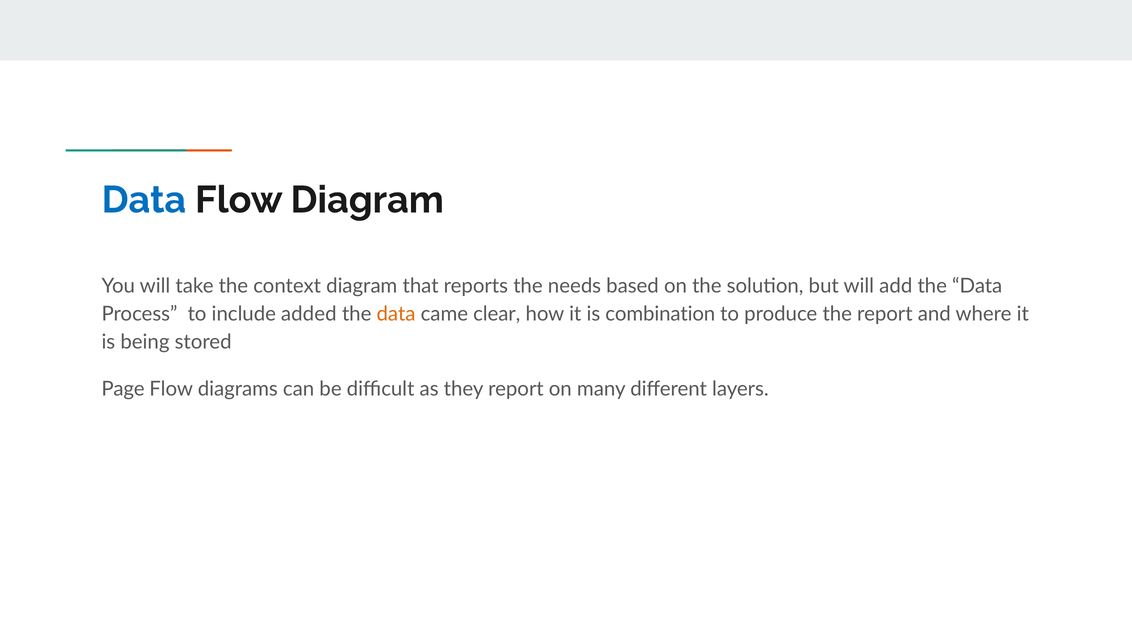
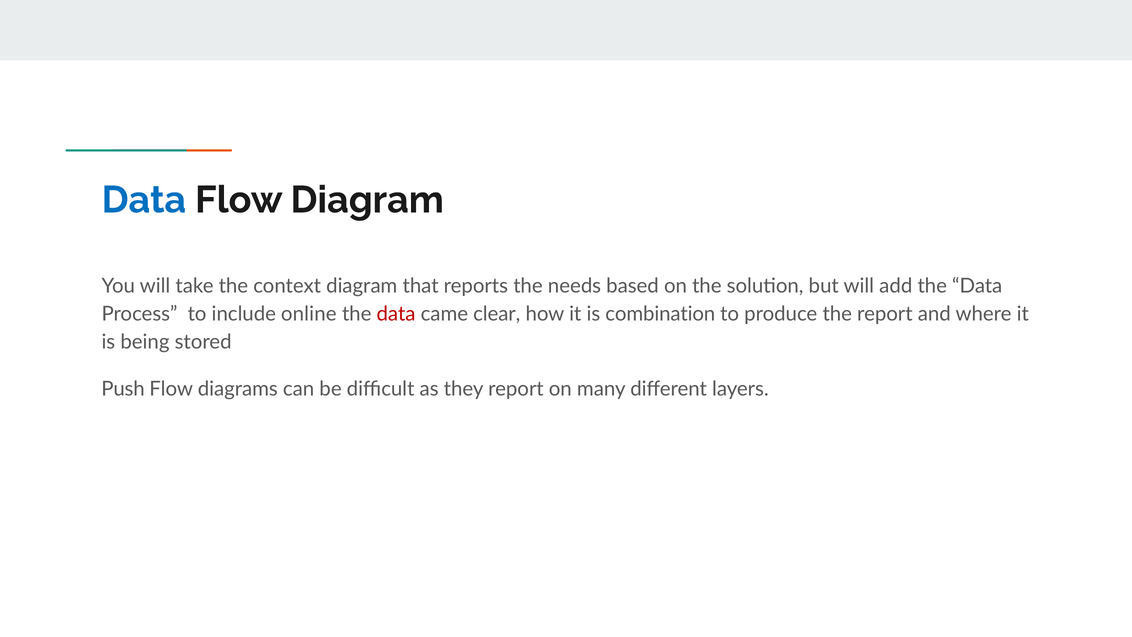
added: added -> online (309, 314)
data colour: orange -> red (396, 314)
Page: Page -> Push (123, 389)
